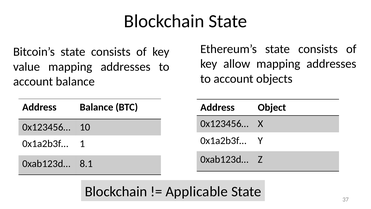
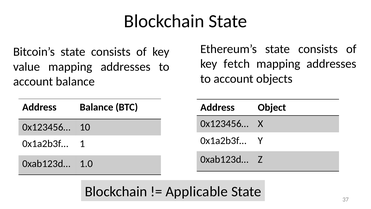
allow: allow -> fetch (237, 64)
8.1: 8.1 -> 1.0 (86, 163)
